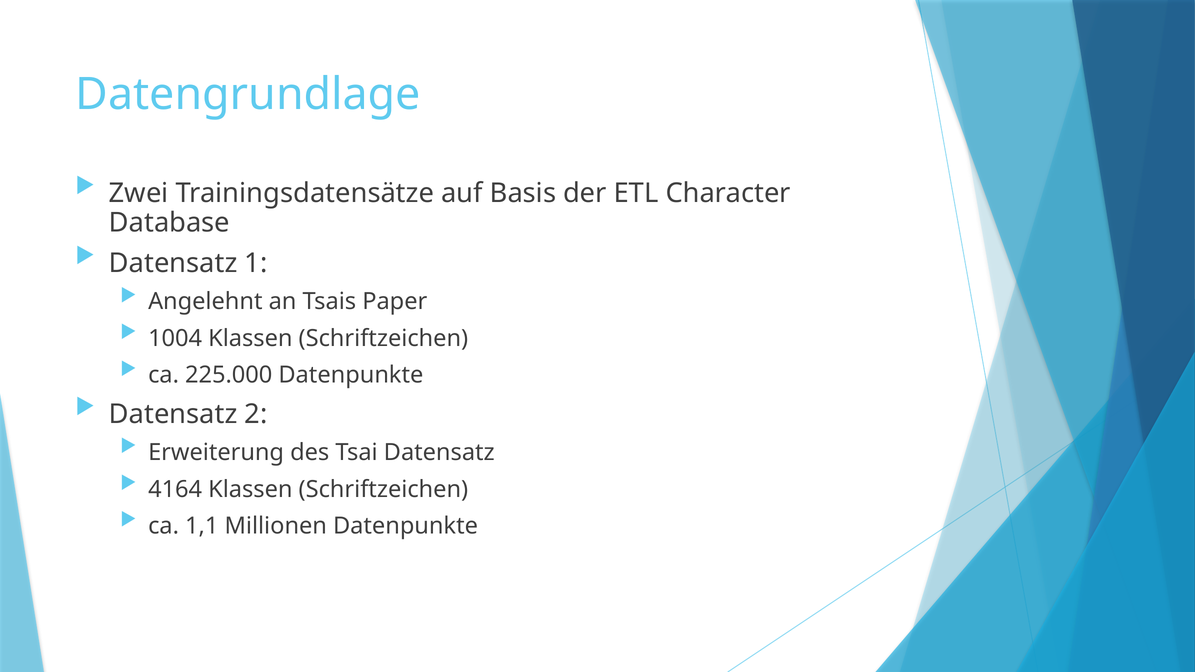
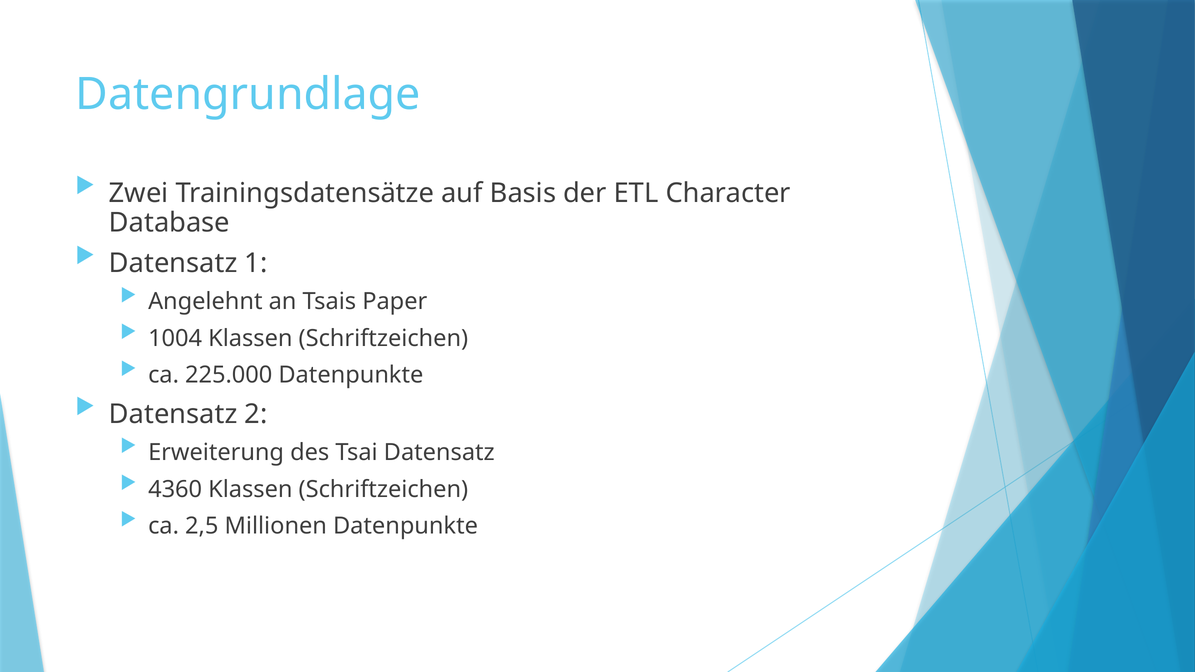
4164: 4164 -> 4360 (175, 489)
1,1: 1,1 -> 2,5 (202, 526)
